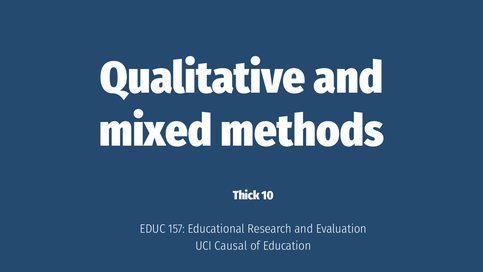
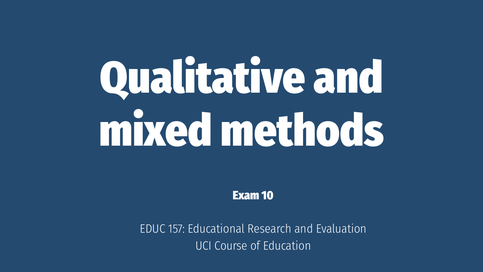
Thick: Thick -> Exam (246, 195)
Causal: Causal -> Course (231, 245)
